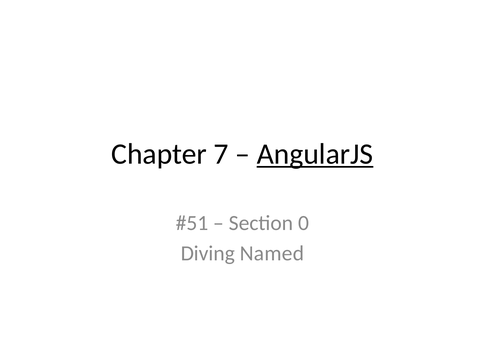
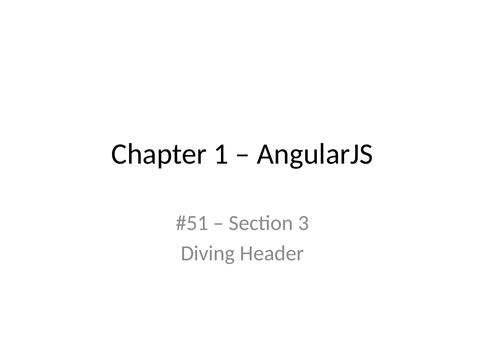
7: 7 -> 1 (221, 154)
AngularJS underline: present -> none (315, 154)
0: 0 -> 3 (304, 223)
Named: Named -> Header (272, 253)
